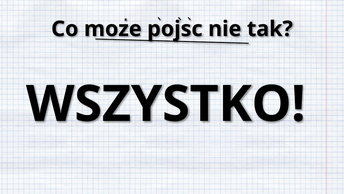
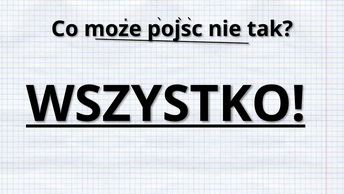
WSZYSTKO underline: none -> present (166, 104)
